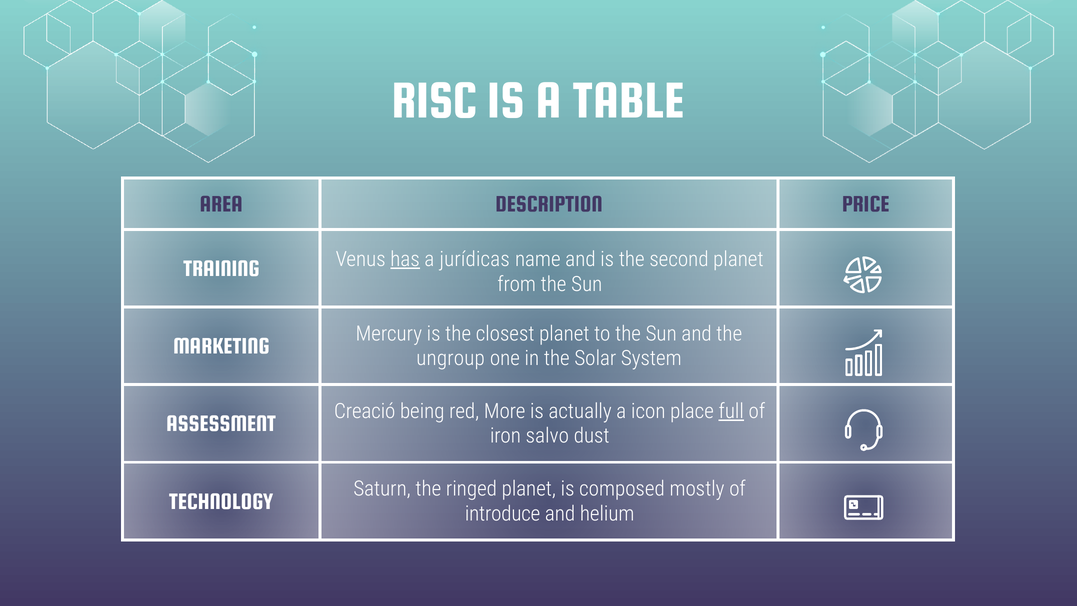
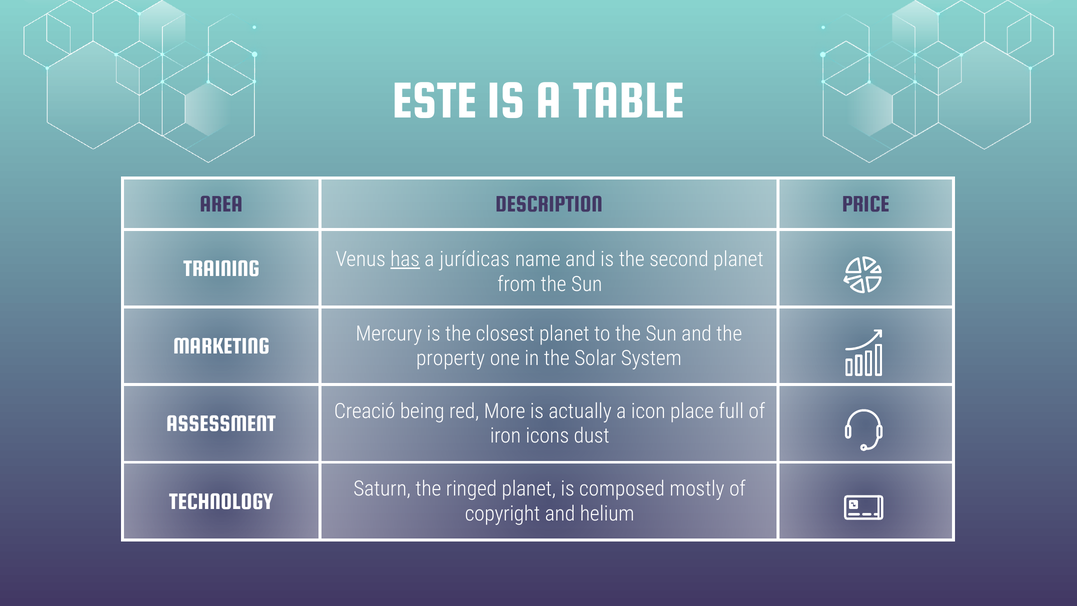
RISC: RISC -> ESTE (434, 100)
ungroup: ungroup -> property (451, 358)
full underline: present -> none (731, 411)
salvo: salvo -> icons (547, 436)
introduce: introduce -> copyright (503, 514)
